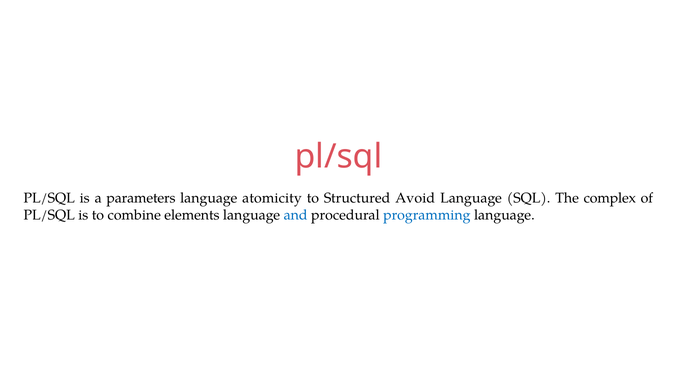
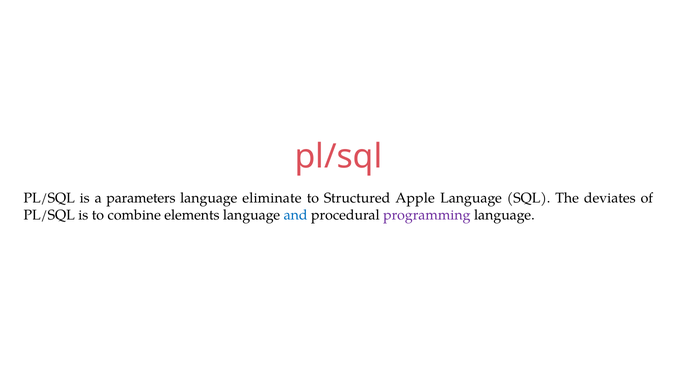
atomicity: atomicity -> eliminate (272, 198)
Avoid: Avoid -> Apple (415, 198)
complex: complex -> deviates (610, 198)
programming colour: blue -> purple (427, 215)
